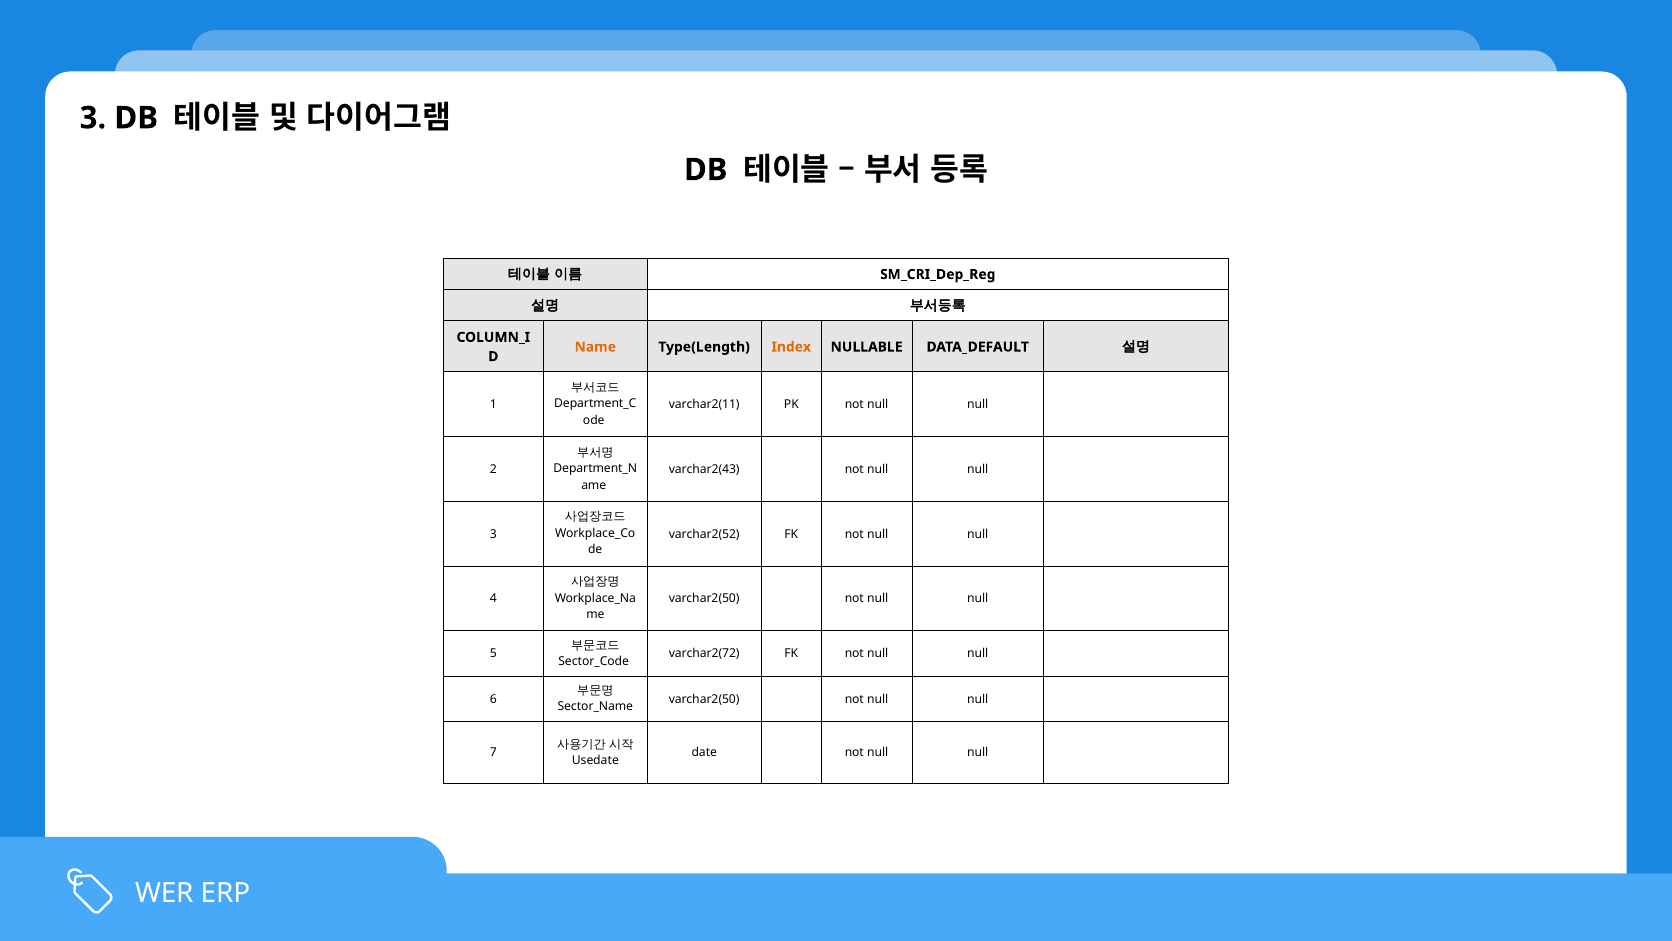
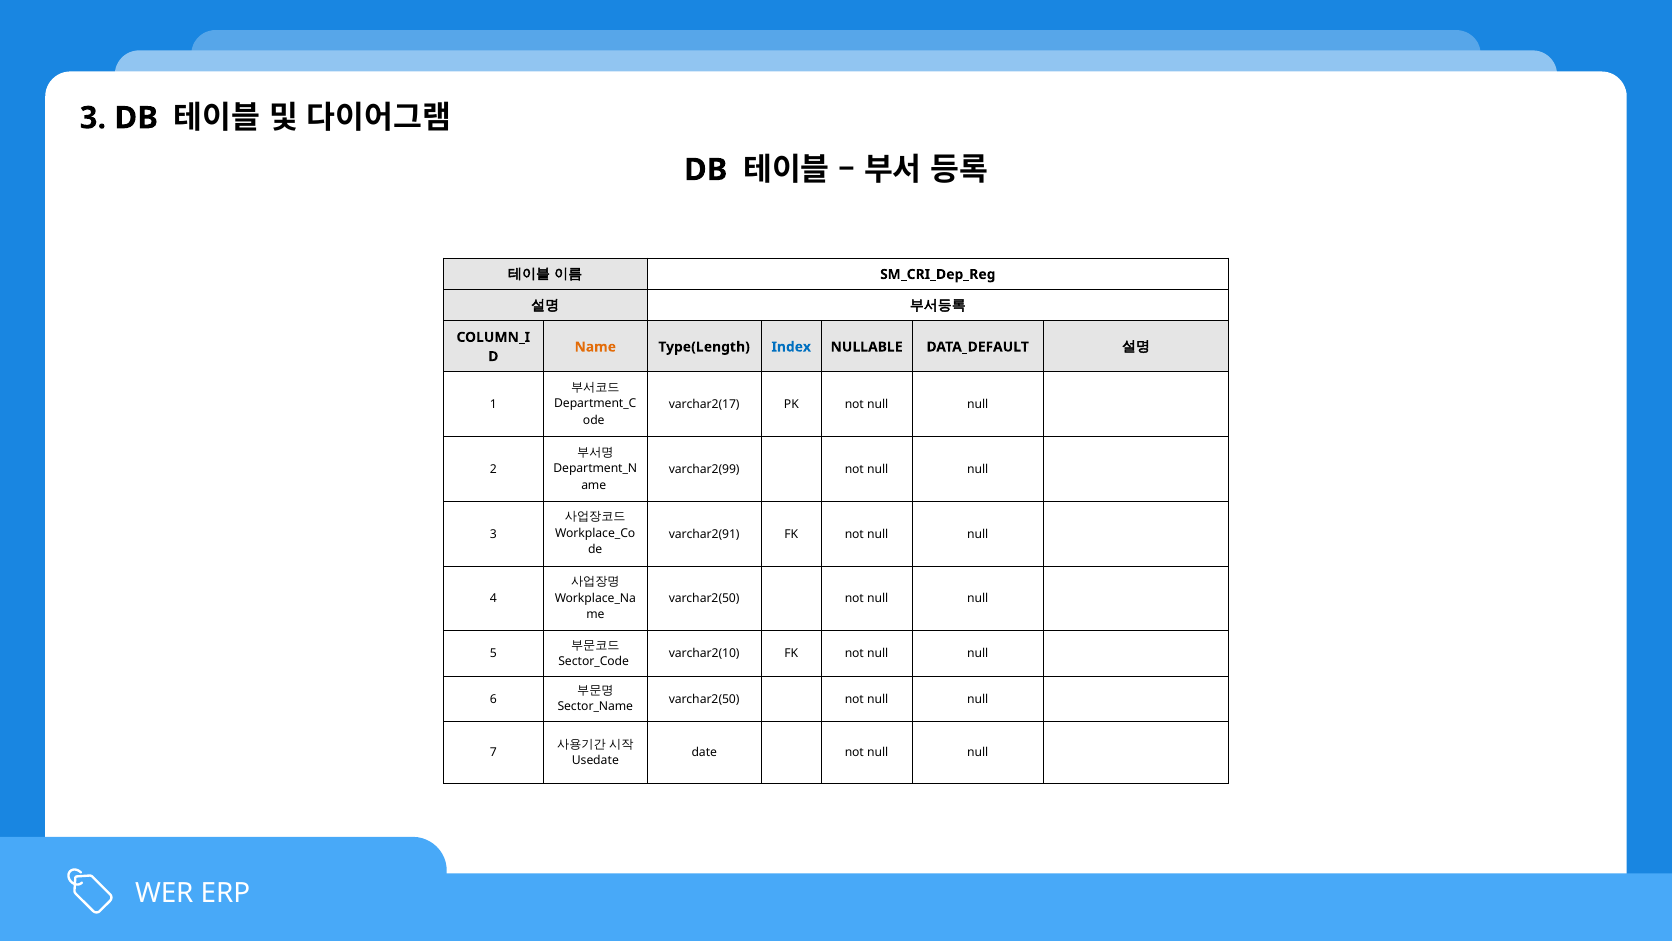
Index colour: orange -> blue (791, 347)
varchar2(11: varchar2(11 -> varchar2(17 (704, 404)
varchar2(43: varchar2(43 -> varchar2(99 (704, 469)
varchar2(52: varchar2(52 -> varchar2(91 (704, 534)
varchar2(72: varchar2(72 -> varchar2(10 (704, 653)
